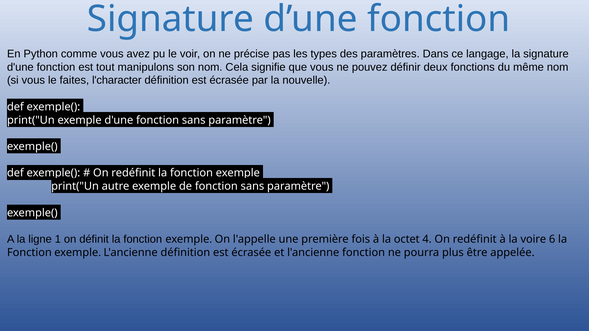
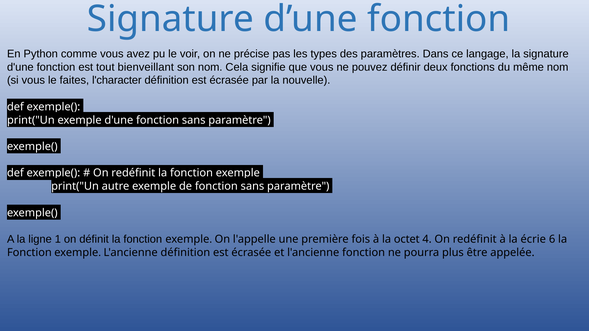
manipulons: manipulons -> bienveillant (146, 67)
voire: voire -> écrie (533, 239)
